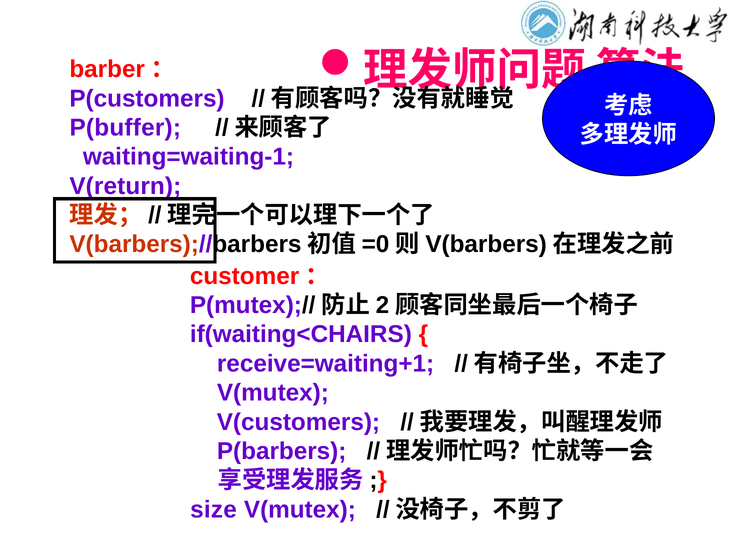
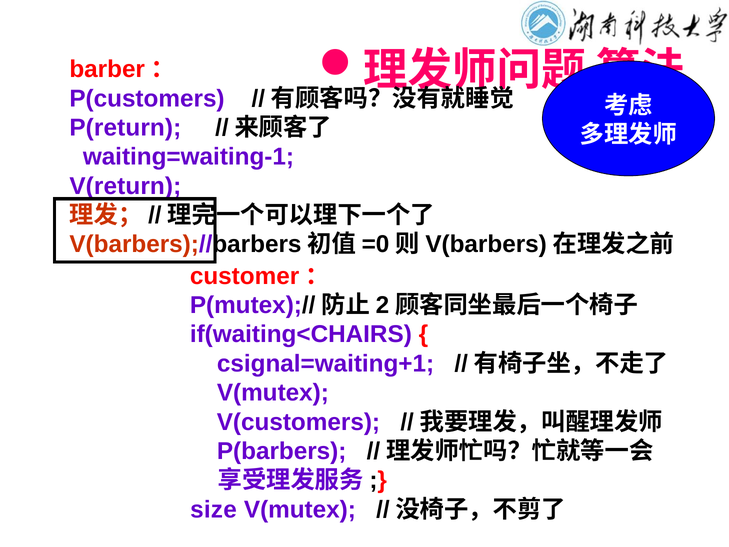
P(buffer: P(buffer -> P(return (125, 128)
receive=waiting+1: receive=waiting+1 -> csignal=waiting+1 (326, 363)
